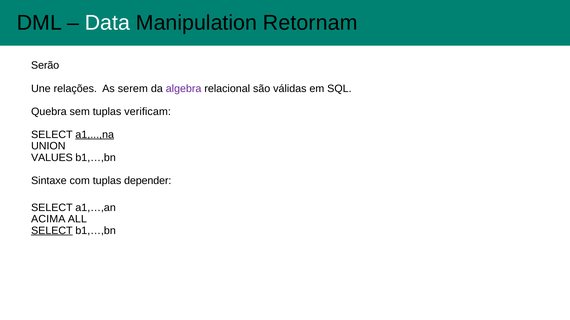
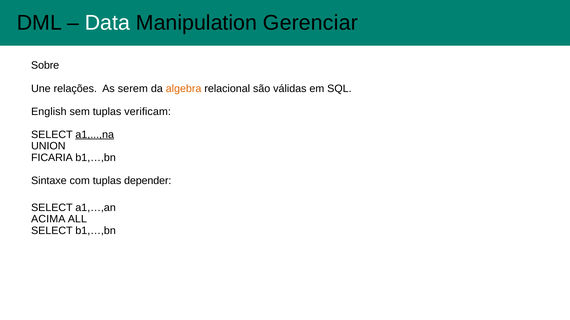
Retornam: Retornam -> Gerenciar (310, 23)
Serão: Serão -> Sobre (45, 66)
algebra colour: purple -> orange (184, 89)
Quebra: Quebra -> English (49, 112)
VALUES: VALUES -> FICARIA (52, 158)
SELECT underline: present -> none (52, 231)
